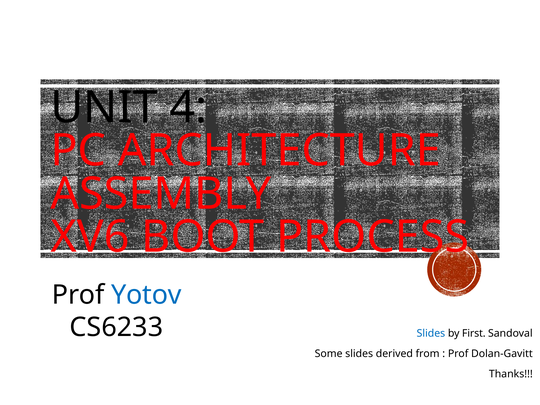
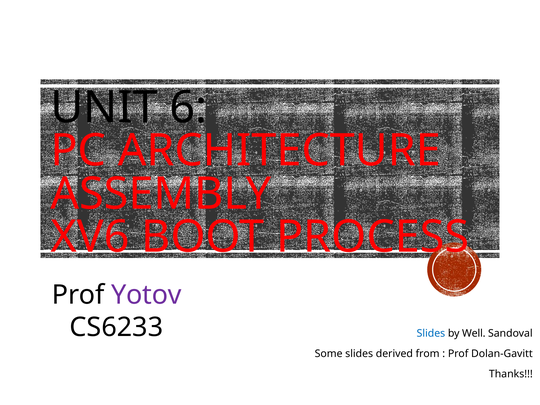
4: 4 -> 6 (188, 108)
Yotov colour: blue -> purple (146, 295)
First: First -> Well (474, 333)
